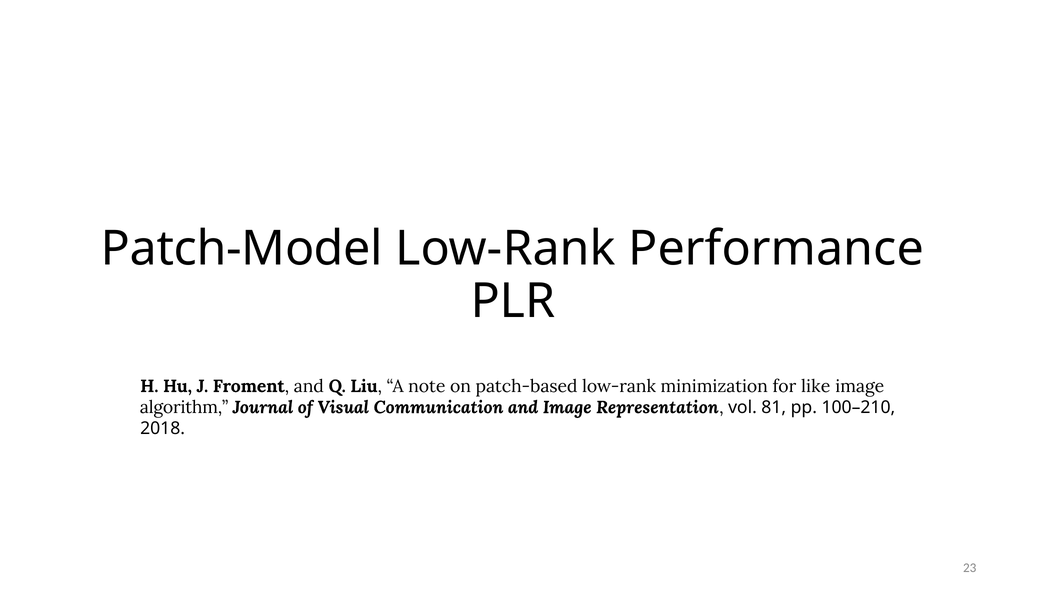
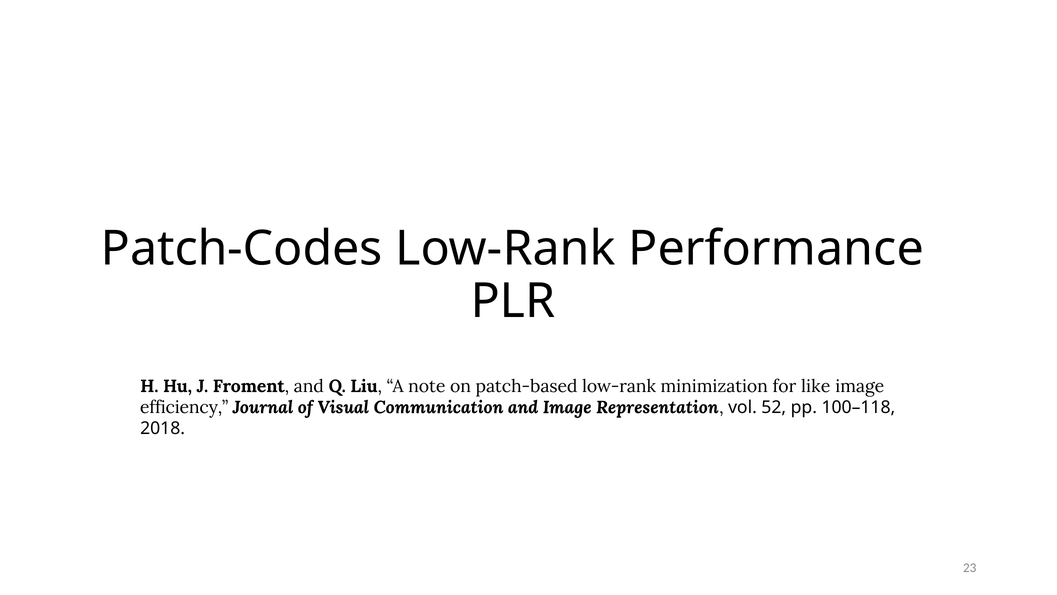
Patch-Model: Patch-Model -> Patch-Codes (242, 249)
algorithm: algorithm -> efficiency (184, 407)
81: 81 -> 52 (774, 407)
100–210: 100–210 -> 100–118 (858, 407)
